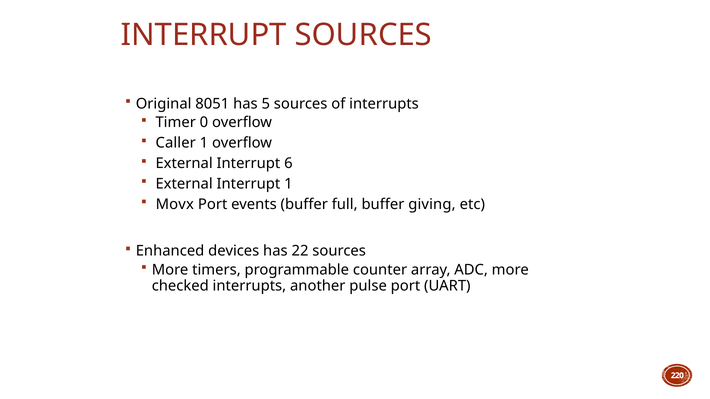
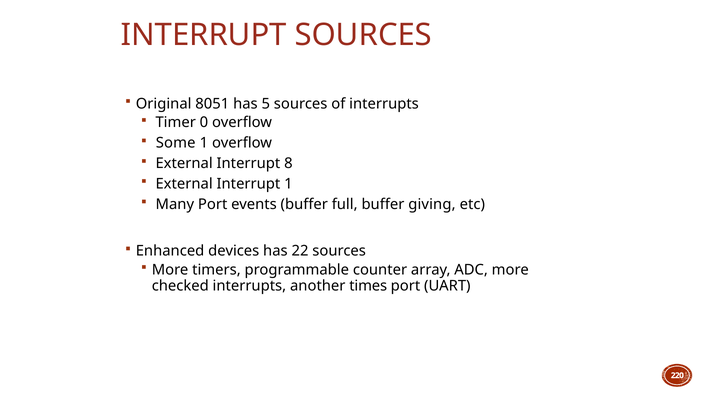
Caller: Caller -> Some (176, 143)
6: 6 -> 8 (288, 164)
Movx: Movx -> Many (175, 204)
pulse: pulse -> times (368, 286)
